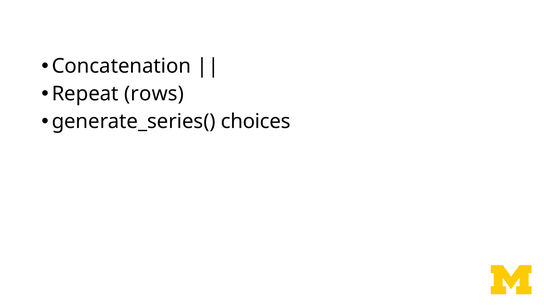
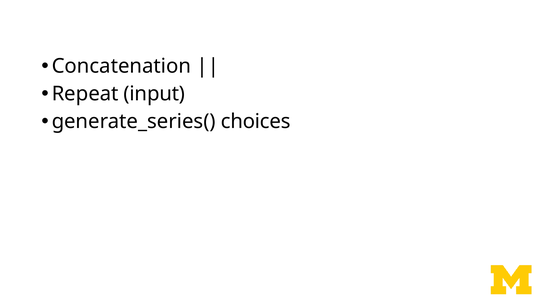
rows: rows -> input (154, 94)
